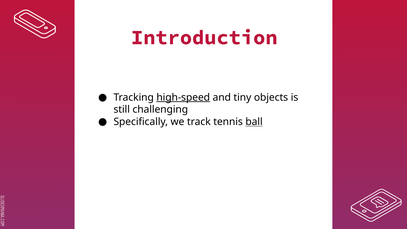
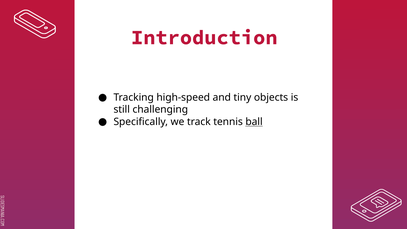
high-speed underline: present -> none (183, 97)
